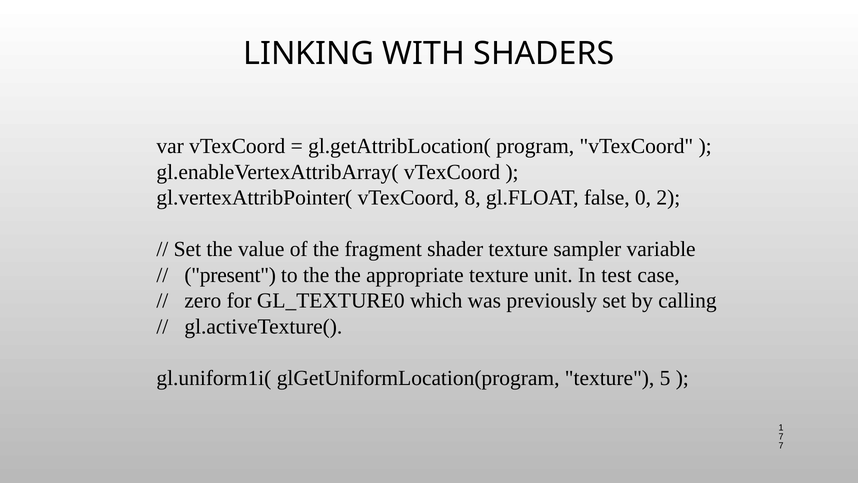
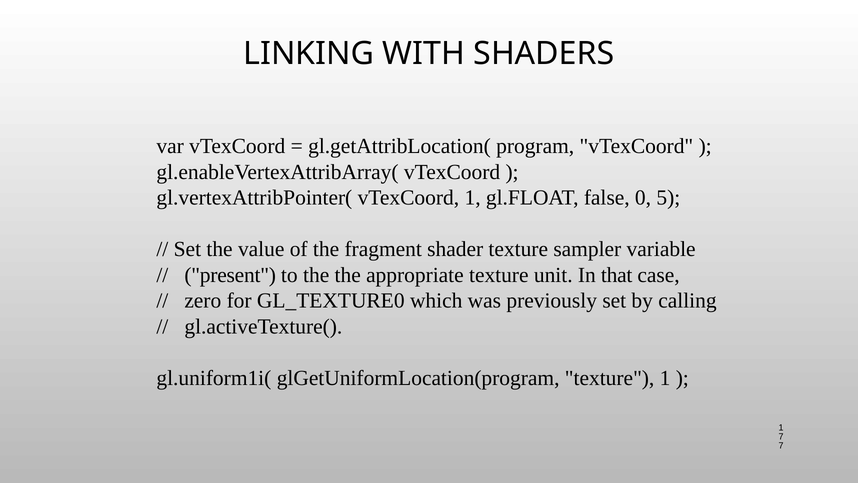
vTexCoord 8: 8 -> 1 (473, 198)
2: 2 -> 5 (668, 198)
test: test -> that (617, 275)
texture 5: 5 -> 1 (665, 378)
